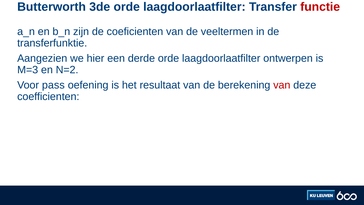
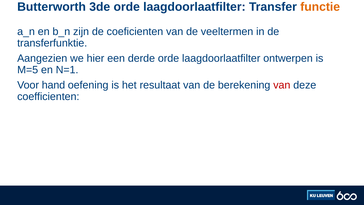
functie colour: red -> orange (320, 7)
M=3: M=3 -> M=5 (28, 70)
N=2: N=2 -> N=1 (67, 70)
pass: pass -> hand (53, 85)
